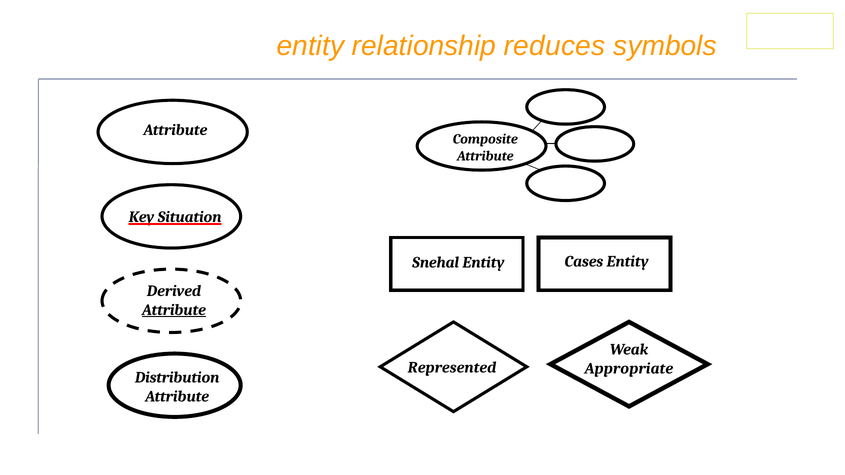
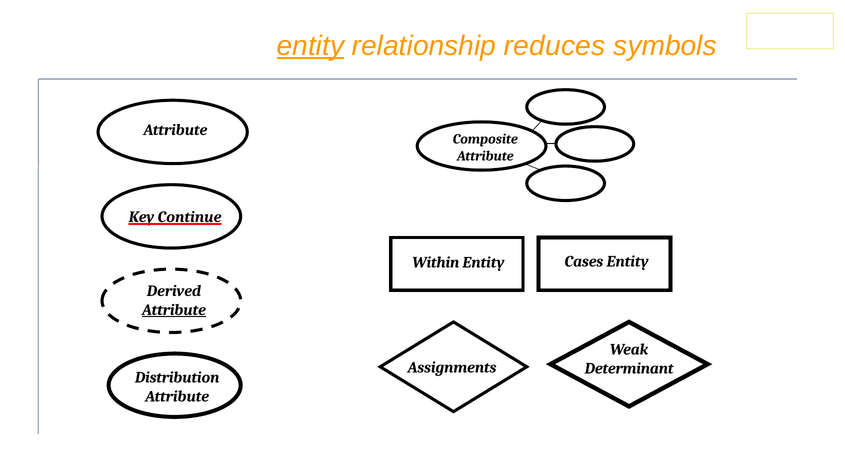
entity underline: none -> present (310, 46)
Situation: Situation -> Continue (190, 217)
Snehal: Snehal -> Within (436, 263)
Represented: Represented -> Assignments (452, 368)
Appropriate: Appropriate -> Determinant (629, 369)
